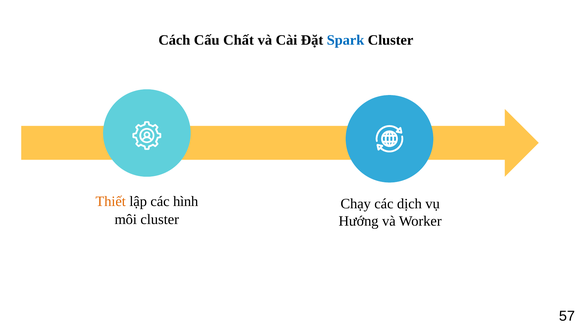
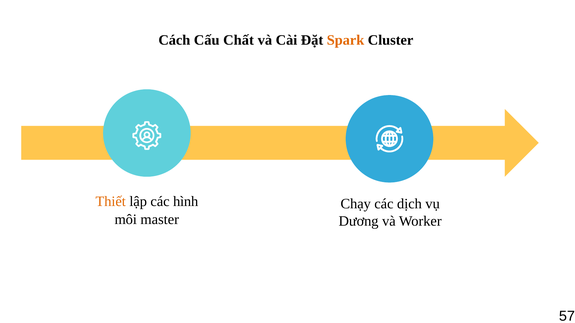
Spark colour: blue -> orange (346, 40)
môi cluster: cluster -> master (160, 220)
Hướng: Hướng -> Dương (359, 221)
